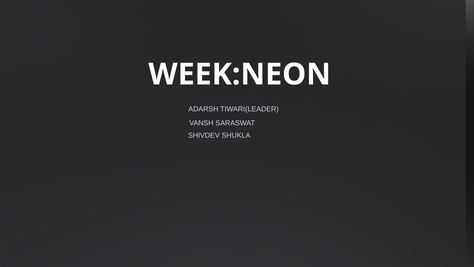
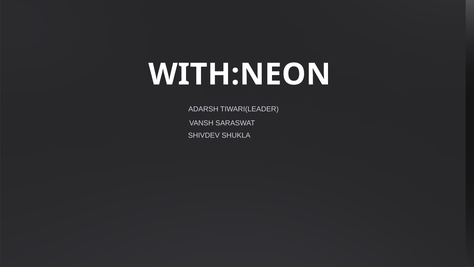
WEEK:NEON: WEEK:NEON -> WITH:NEON (240, 74)
